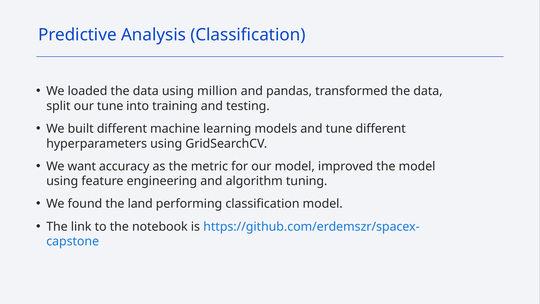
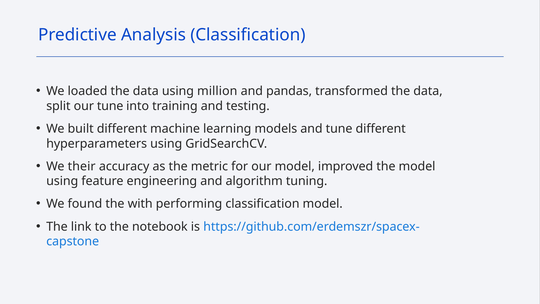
want: want -> their (82, 166)
land: land -> with (140, 204)
